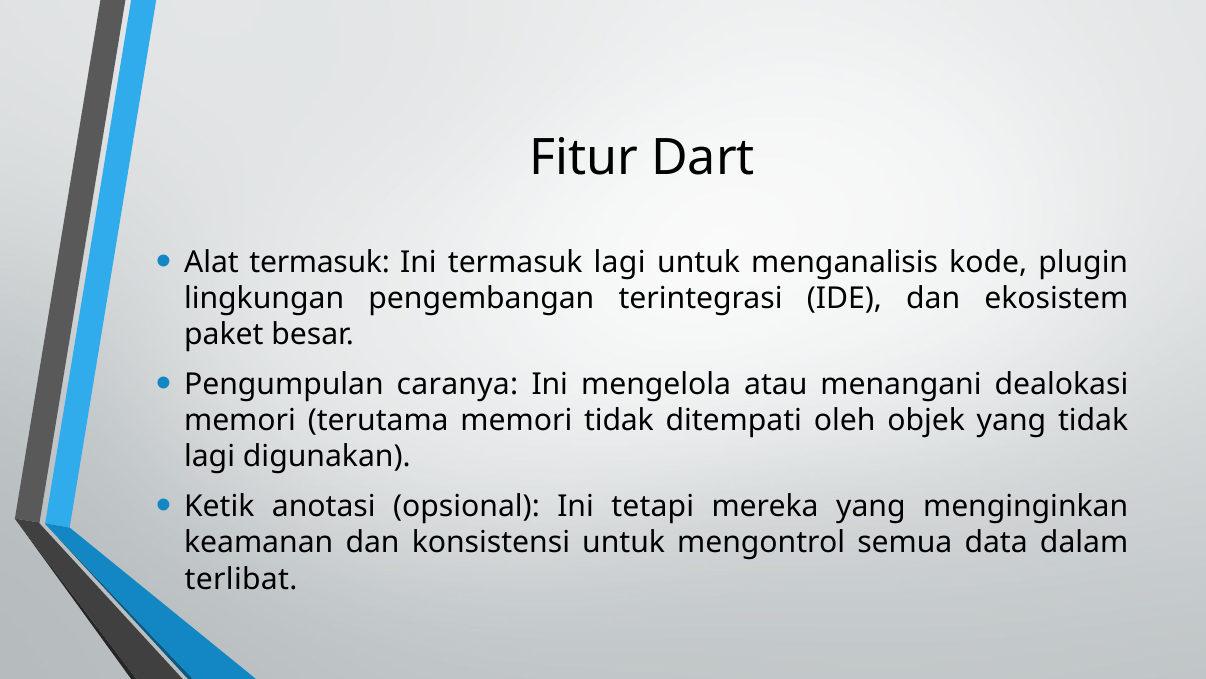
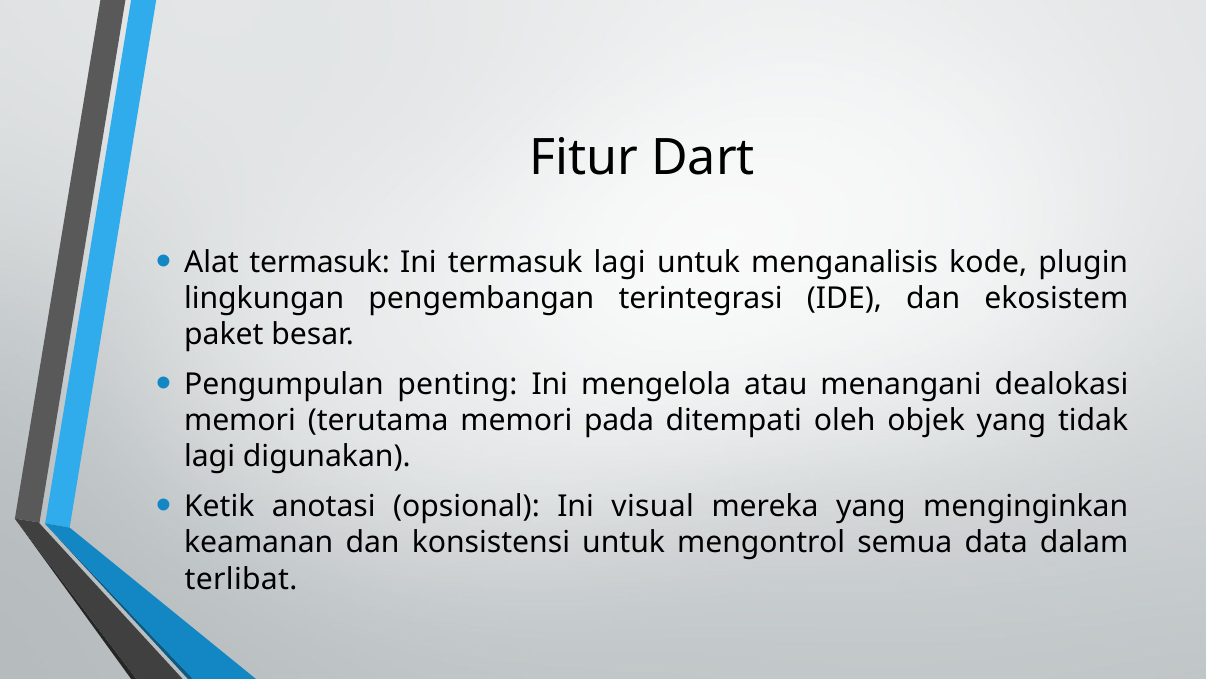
caranya: caranya -> penting (457, 384)
memori tidak: tidak -> pada (619, 420)
tetapi: tetapi -> visual (653, 506)
